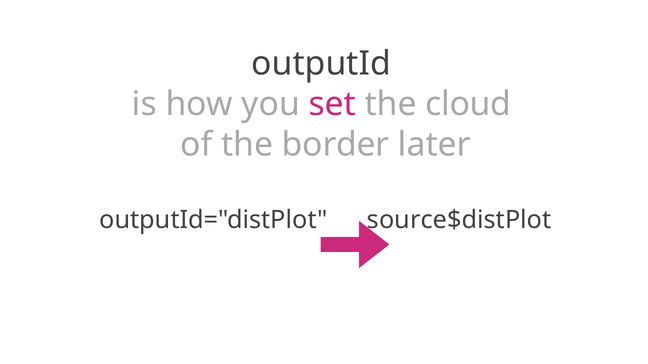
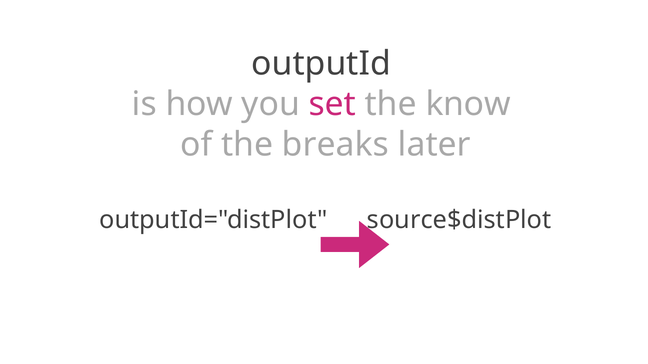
cloud: cloud -> know (468, 104)
border: border -> breaks (335, 145)
